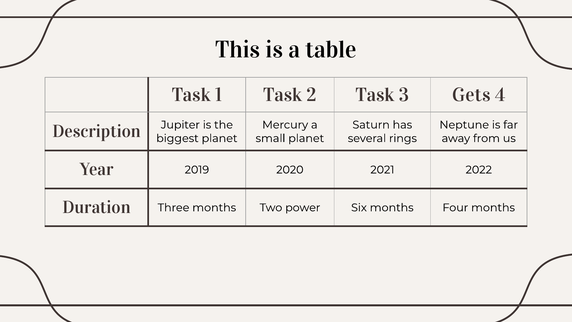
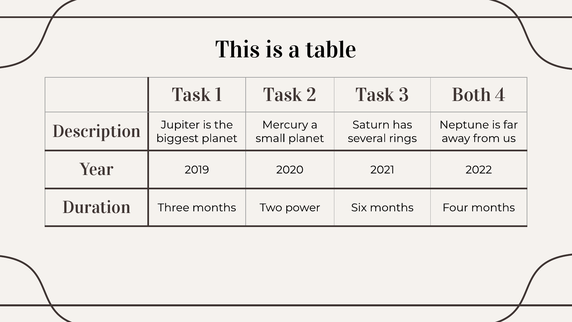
Gets: Gets -> Both (472, 95)
